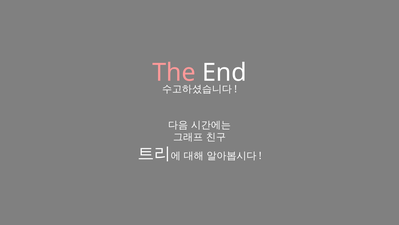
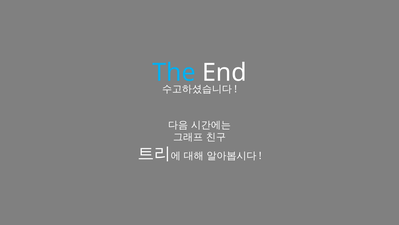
The colour: pink -> light blue (174, 72)
